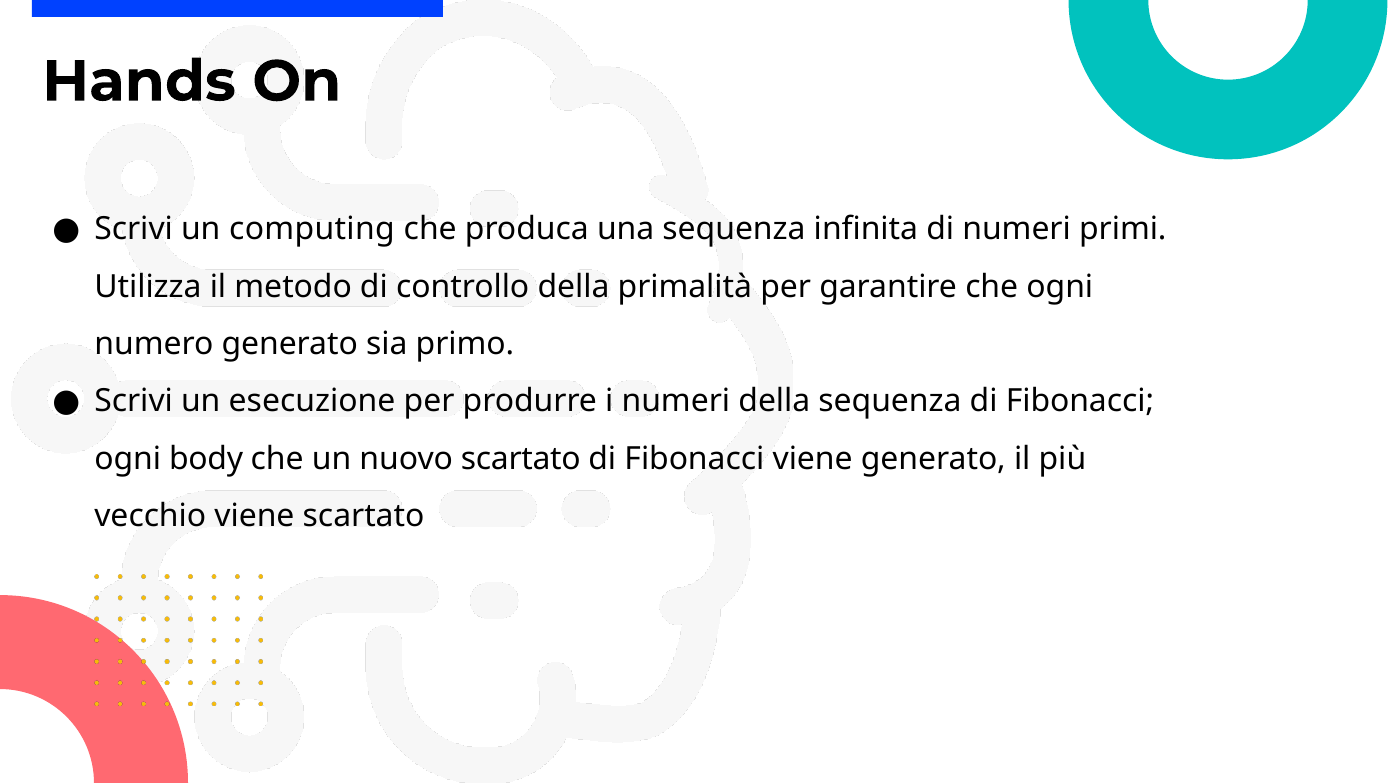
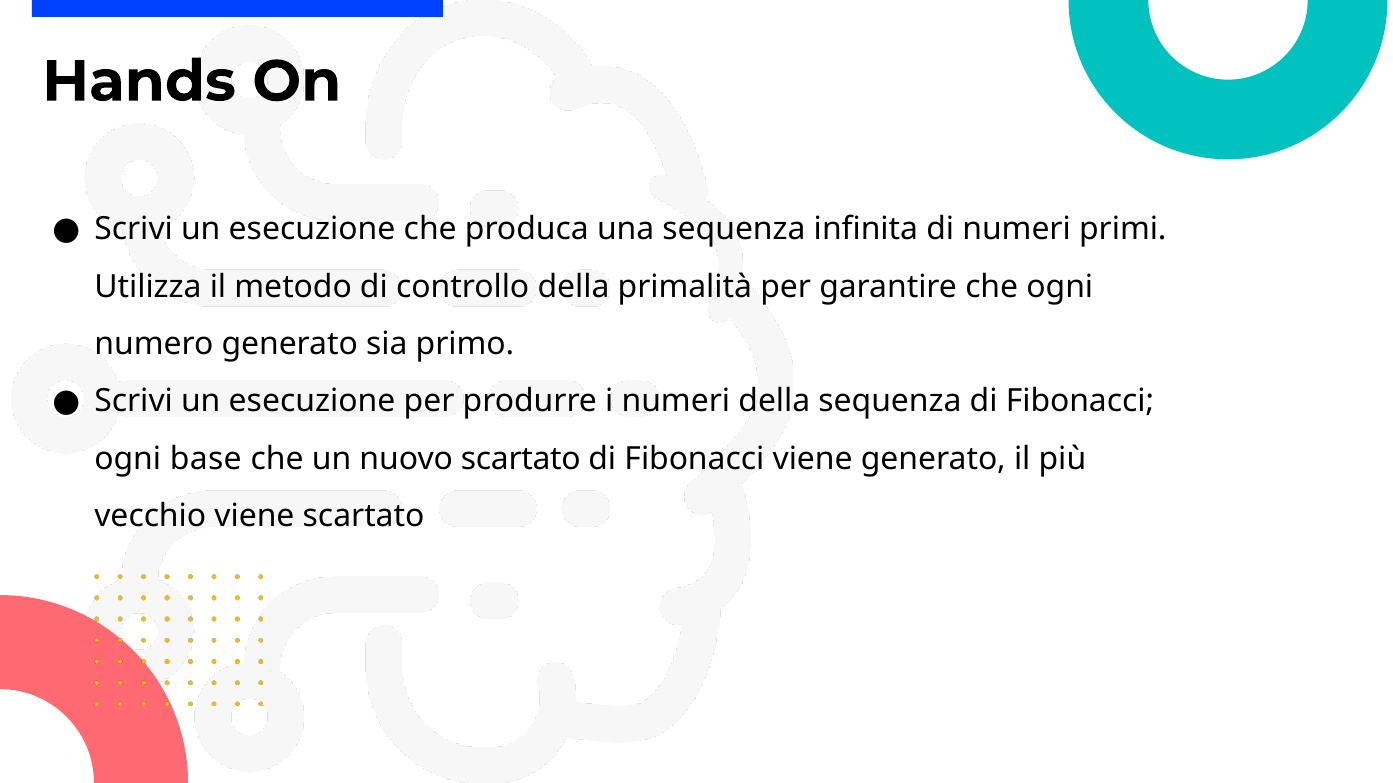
computing: computing -> esecuzione (312, 229)
body: body -> base (206, 459)
